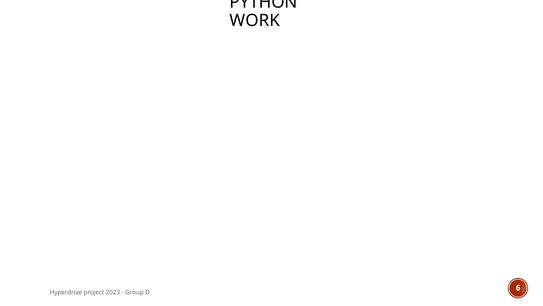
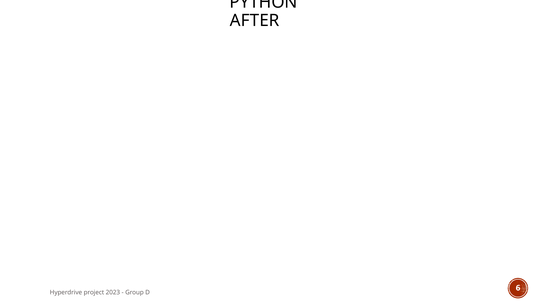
WORK: WORK -> AFTER (255, 21)
